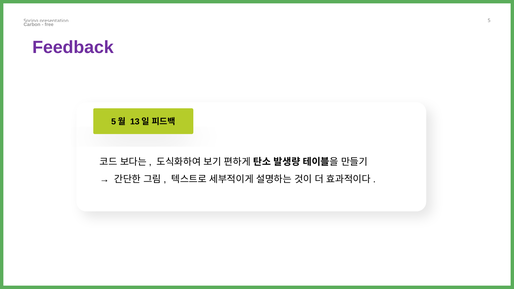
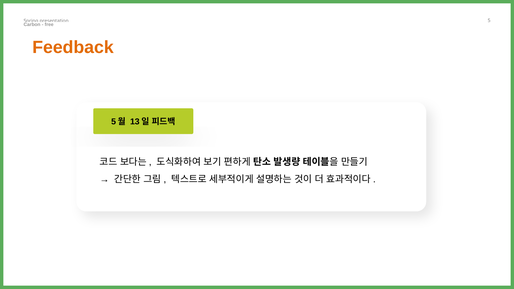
Feedback colour: purple -> orange (73, 47)
